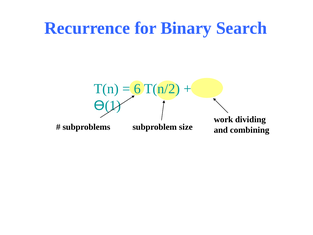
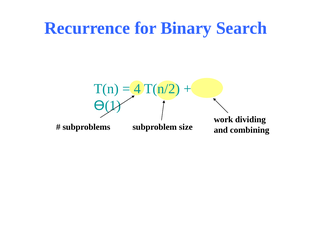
6: 6 -> 4 (137, 89)
